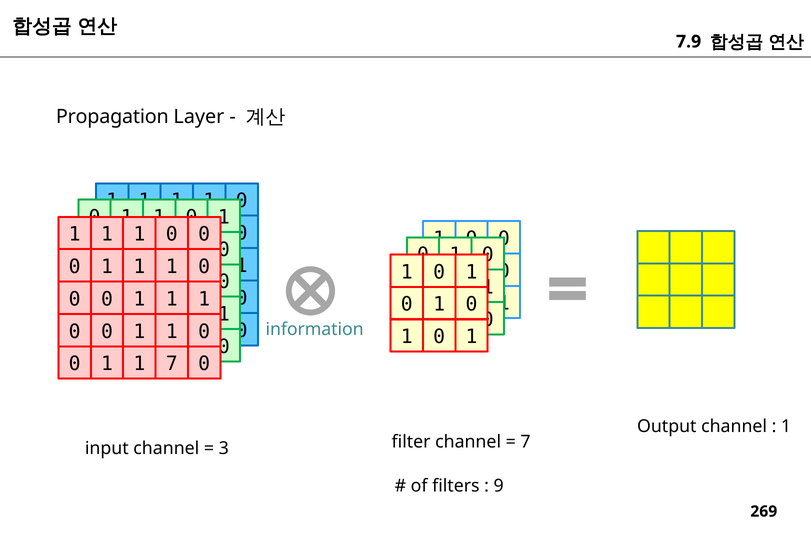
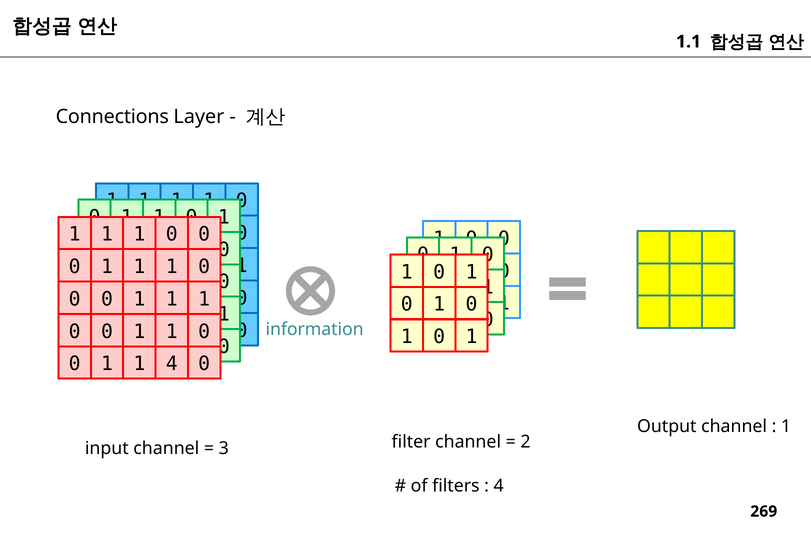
7.9: 7.9 -> 1.1 (689, 42)
Propagation: Propagation -> Connections (112, 116)
1 7: 7 -> 4 (172, 364)
7: 7 -> 2 (526, 442)
9: 9 -> 4 (499, 485)
